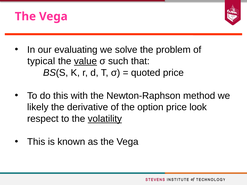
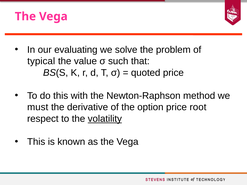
value underline: present -> none (85, 61)
likely: likely -> must (38, 107)
look: look -> root (198, 107)
